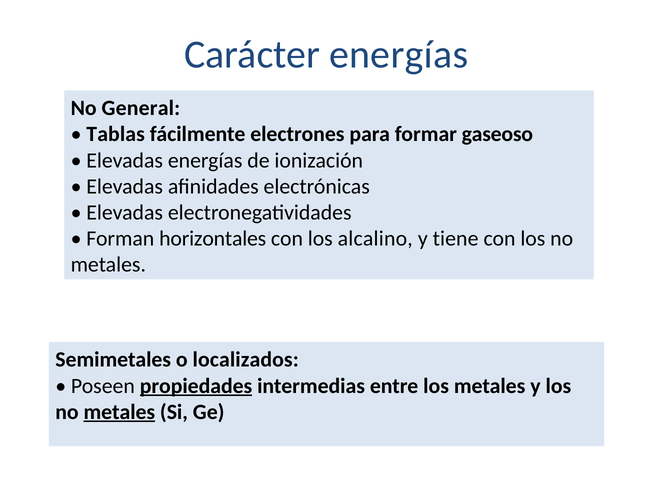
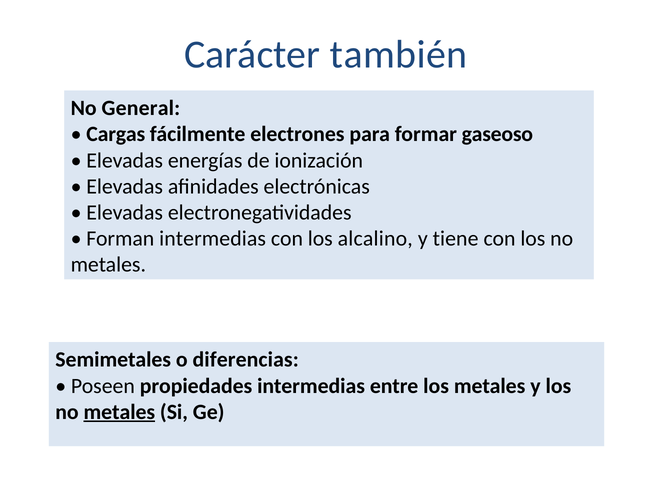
Carácter energías: energías -> también (399, 55)
Tablas: Tablas -> Cargas (116, 134)
Forman horizontales: horizontales -> intermedias (213, 239)
localizados: localizados -> diferencias (246, 360)
propiedades underline: present -> none (196, 386)
